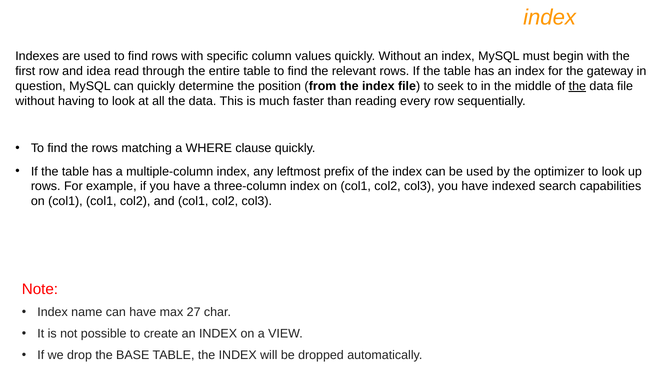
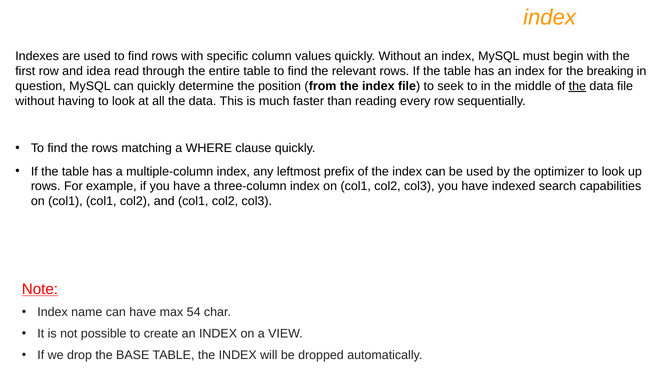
gateway: gateway -> breaking (610, 71)
Note underline: none -> present (40, 290)
27: 27 -> 54 (194, 313)
